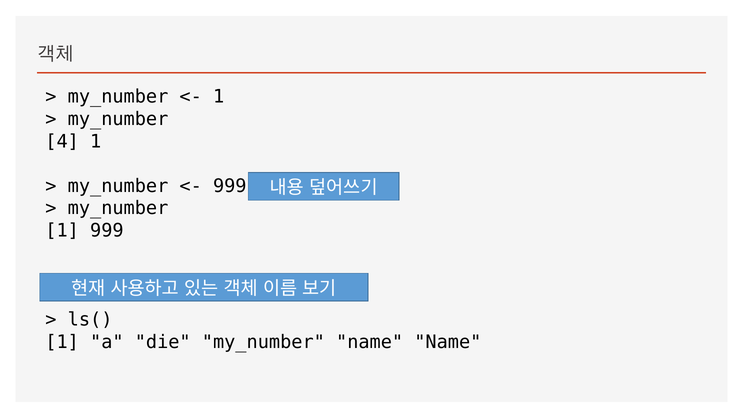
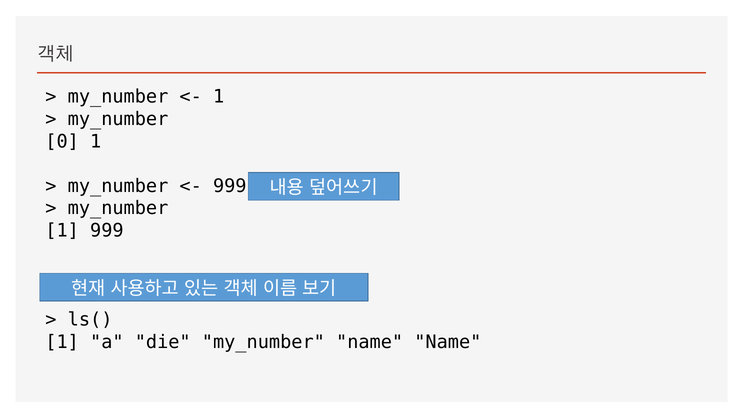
4: 4 -> 0 (62, 141)
